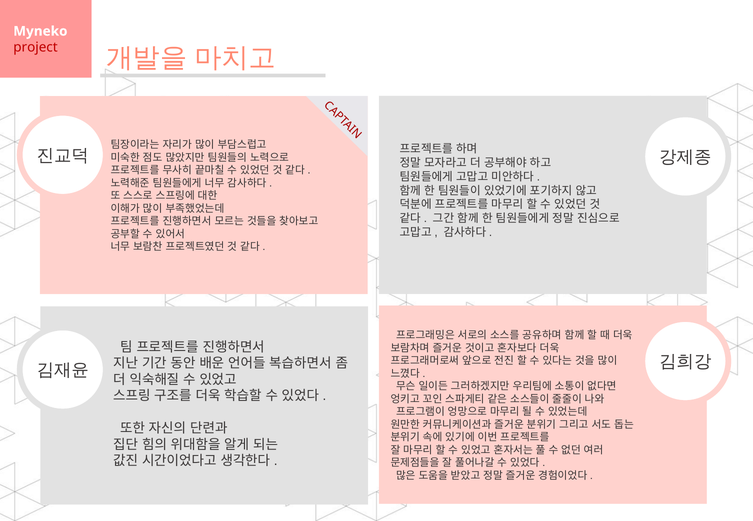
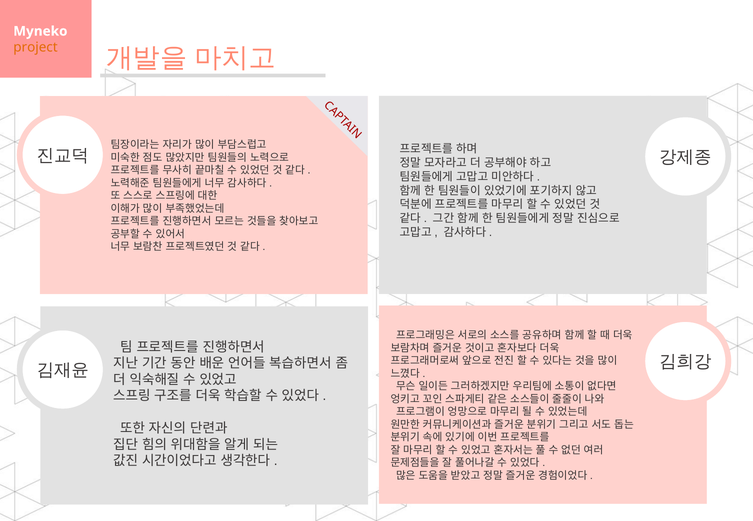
project colour: red -> orange (36, 47)
